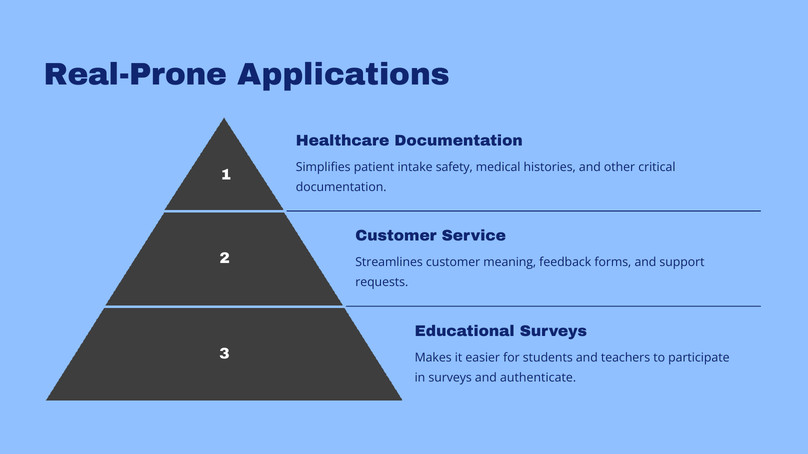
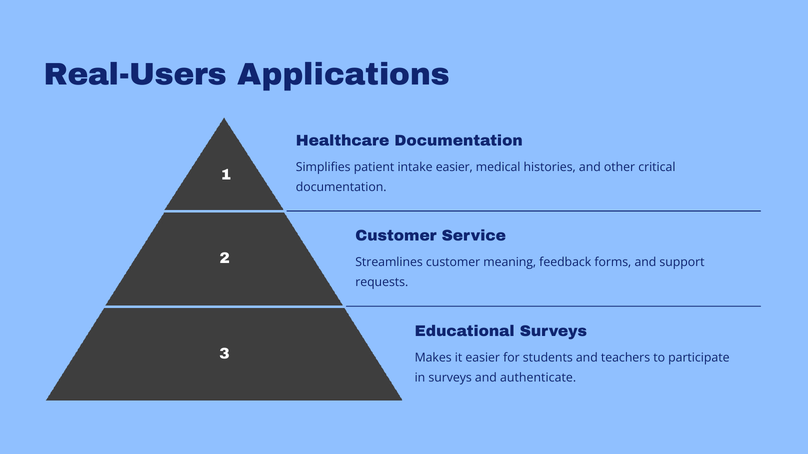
Real-Prone: Real-Prone -> Real-Users (135, 74)
intake safety: safety -> easier (454, 167)
